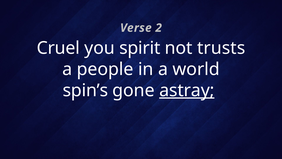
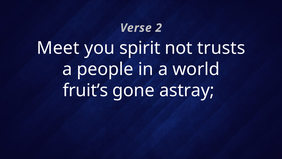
Cruel: Cruel -> Meet (58, 48)
spin’s: spin’s -> fruit’s (85, 90)
astray underline: present -> none (187, 90)
